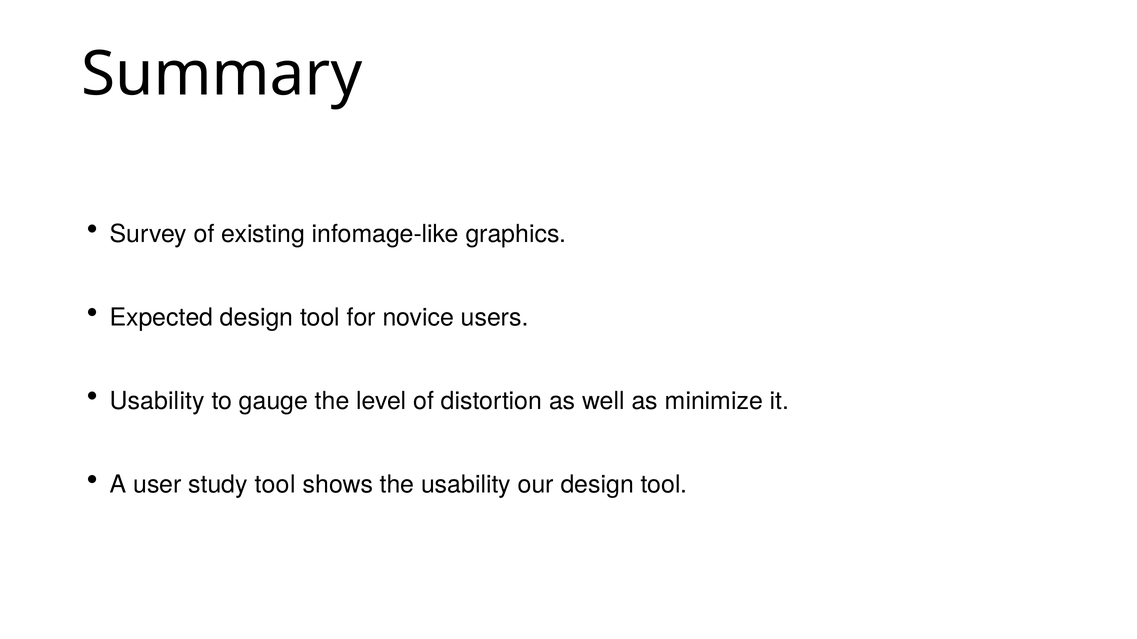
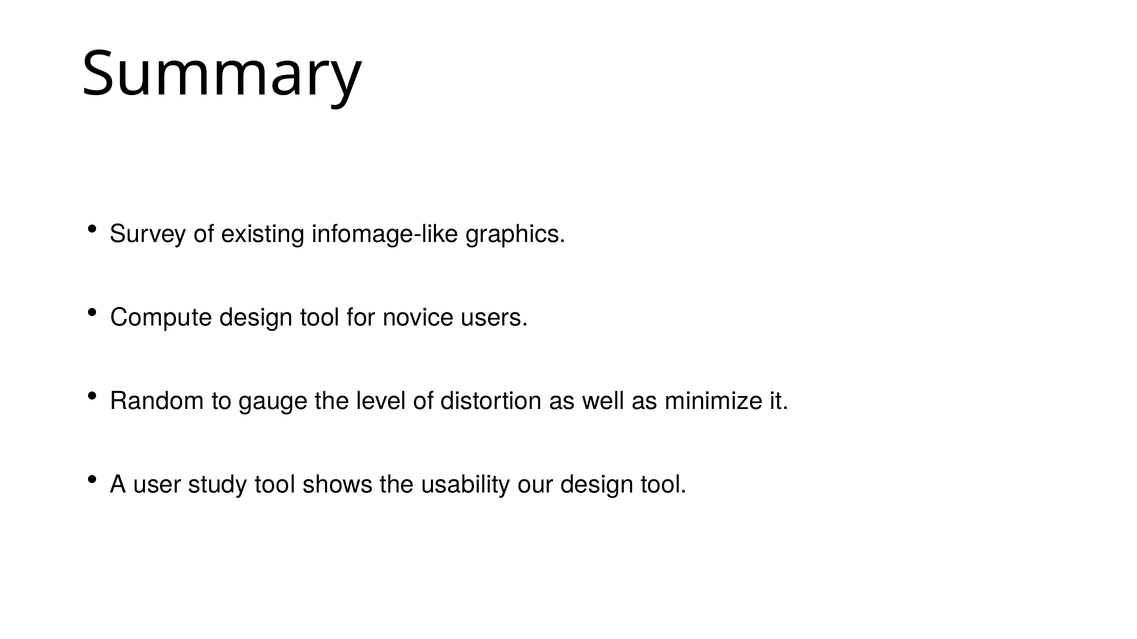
Expected: Expected -> Compute (161, 318)
Usability: Usability -> Random (157, 401)
